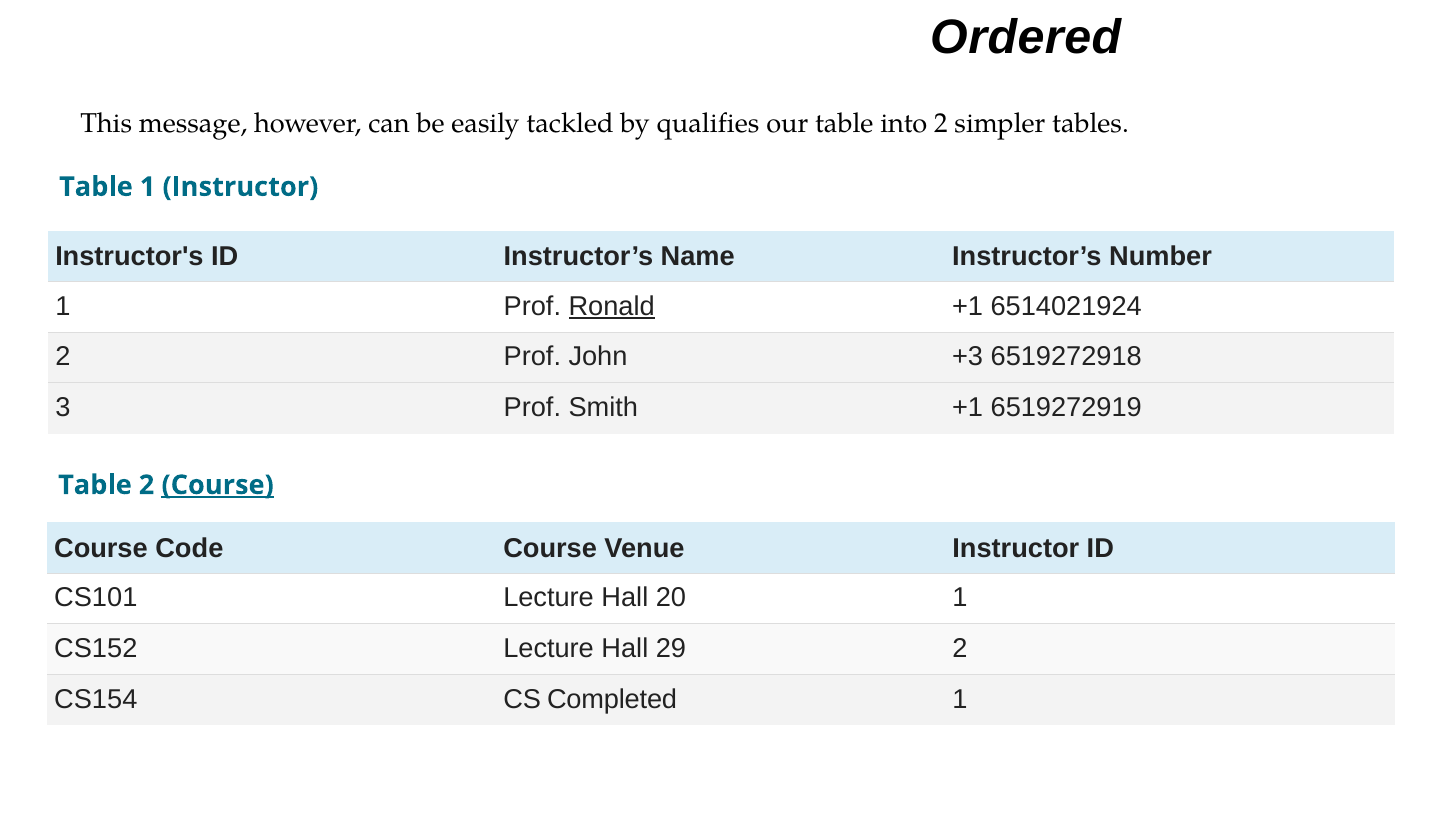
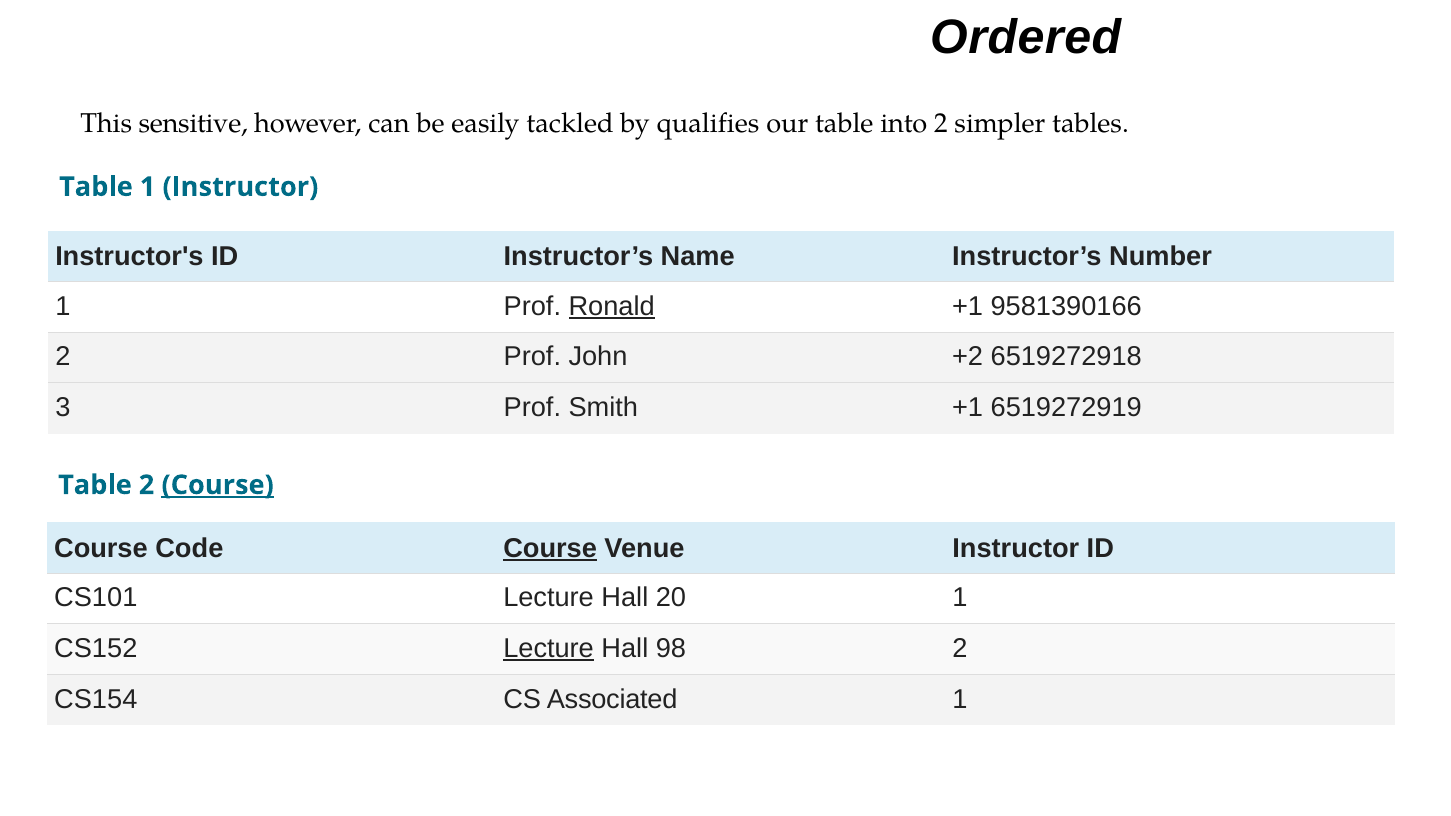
message: message -> sensitive (193, 123)
6514021924: 6514021924 -> 9581390166 (1066, 306)
+3: +3 -> +2 (968, 357)
Course underline: none -> present (550, 548)
Lecture underline: none -> present (549, 649)
29: 29 -> 98 (671, 649)
Completed: Completed -> Associated (612, 699)
